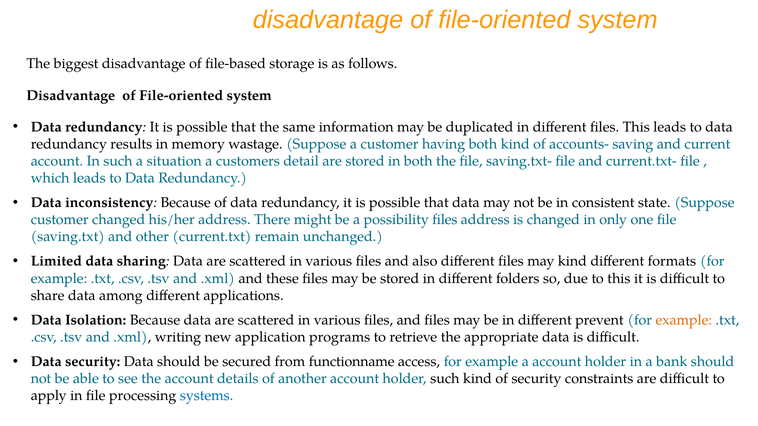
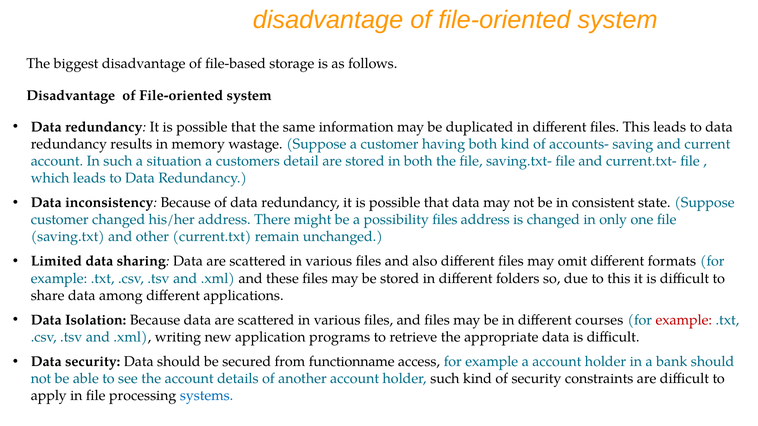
may kind: kind -> omit (572, 262)
prevent: prevent -> courses (599, 320)
example colour: orange -> red (684, 320)
